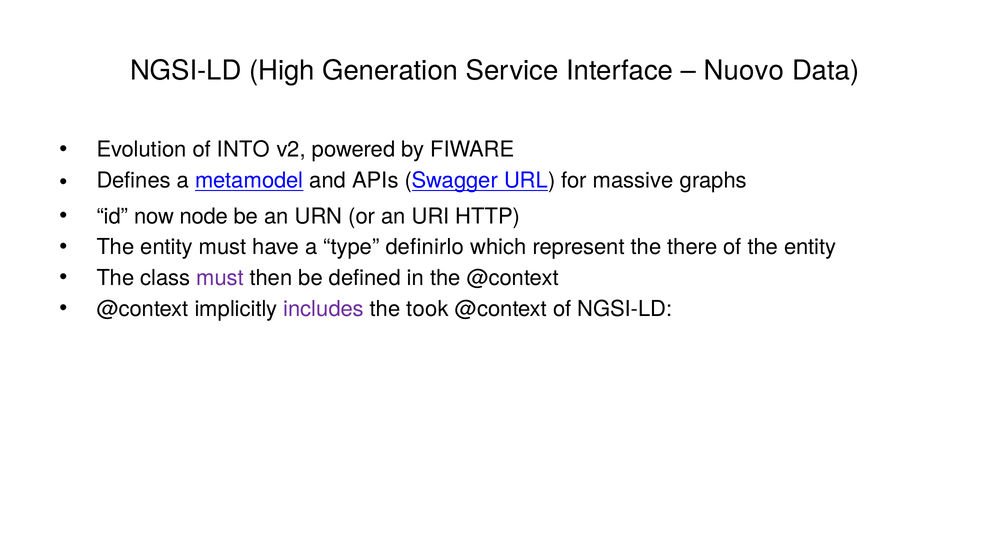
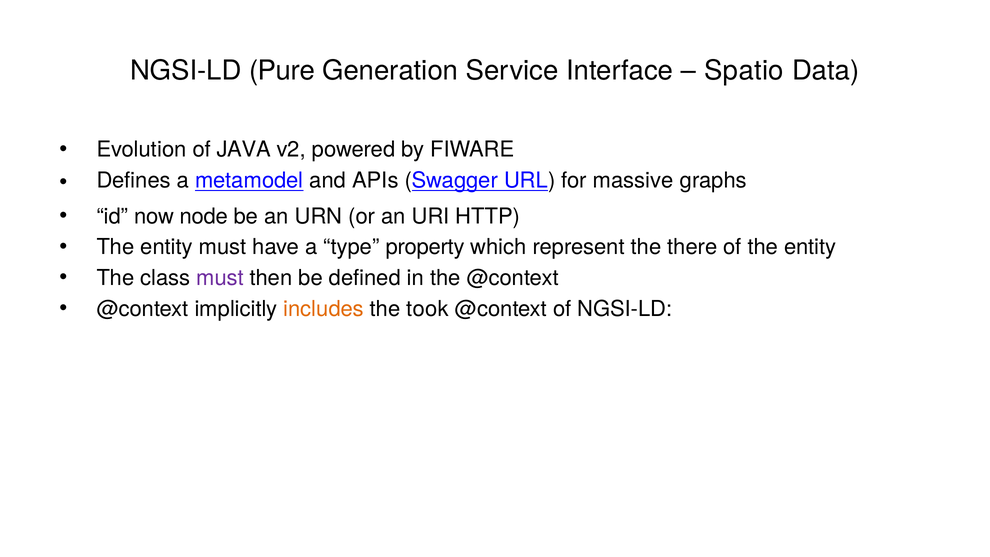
High: High -> Pure (282, 71)
Nuovo: Nuovo -> Spatio (744, 71)
INTO: INTO -> JAVA (244, 150)
definirlo: definirlo -> property (425, 247)
includes colour: purple -> orange (324, 309)
